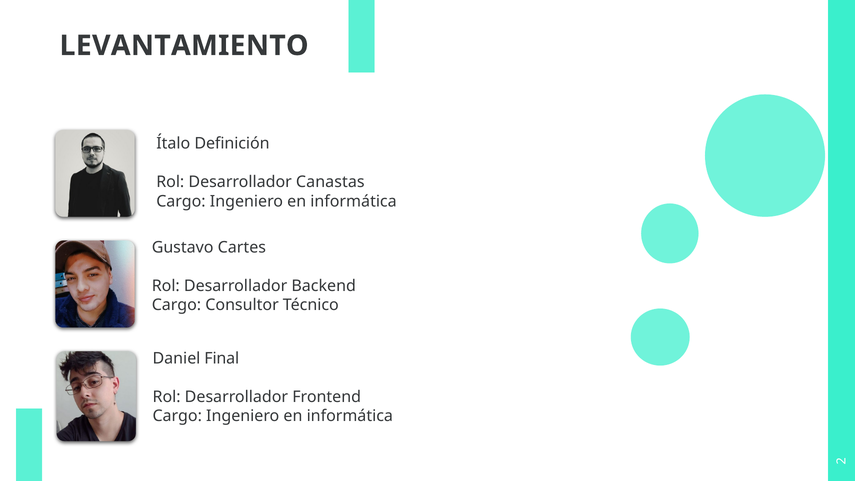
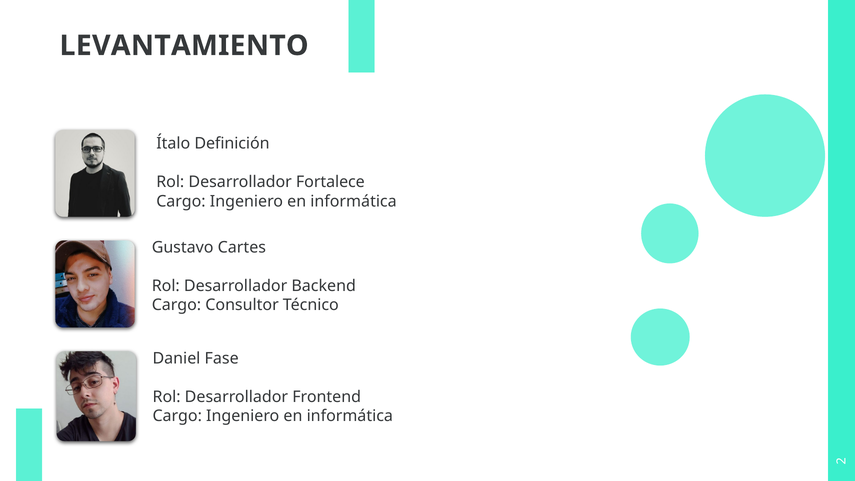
Canastas: Canastas -> Fortalece (330, 182)
Final: Final -> Fase (222, 358)
